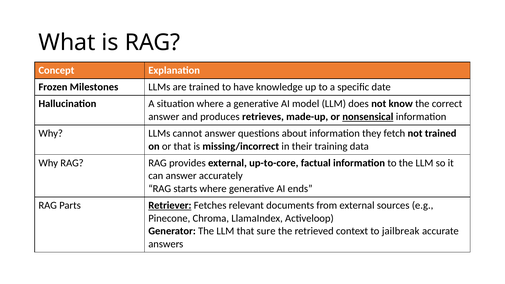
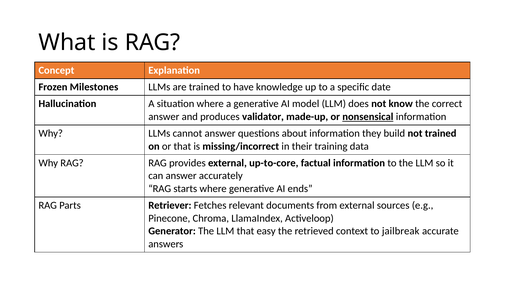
retrieves: retrieves -> validator (263, 117)
fetch: fetch -> build (394, 133)
Retriever underline: present -> none (170, 205)
sure: sure -> easy (266, 231)
